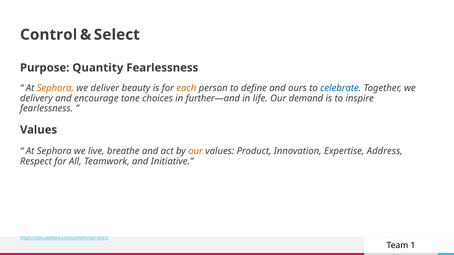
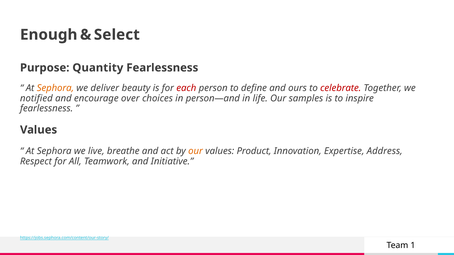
Control: Control -> Enough (49, 35)
each colour: orange -> red (186, 88)
celebrate colour: blue -> red (341, 88)
delivery: delivery -> notified (36, 98)
tone: tone -> over (130, 98)
further—and: further—and -> person—and (213, 98)
demand: demand -> samples (306, 98)
